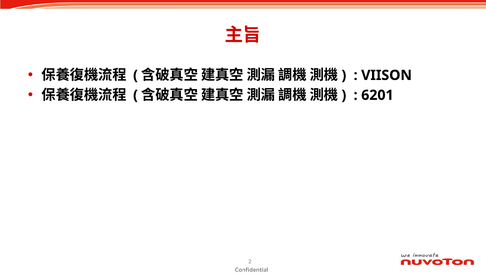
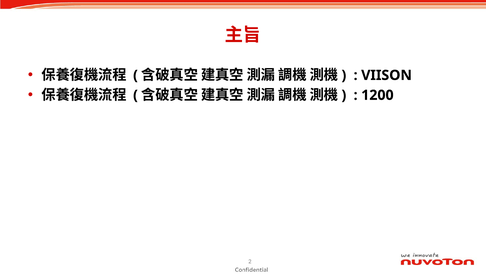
6201: 6201 -> 1200 (377, 95)
